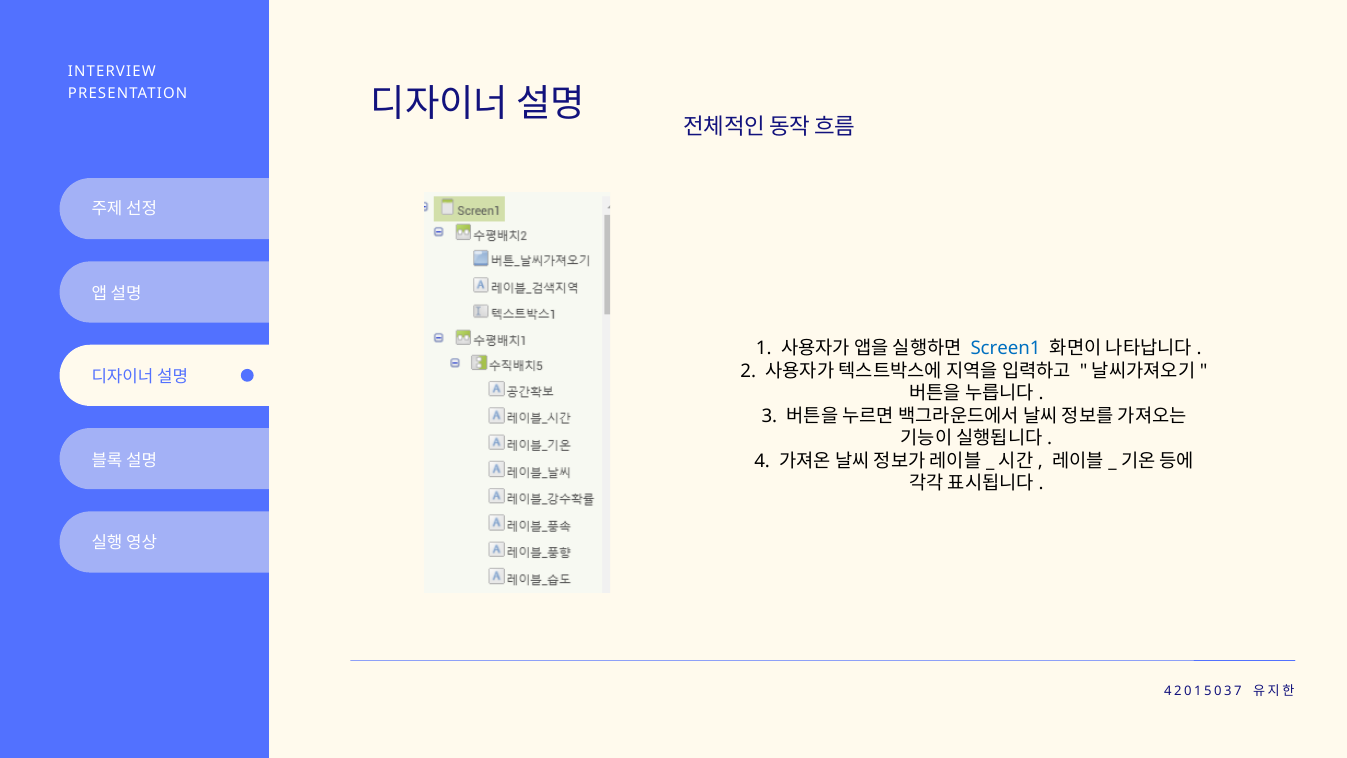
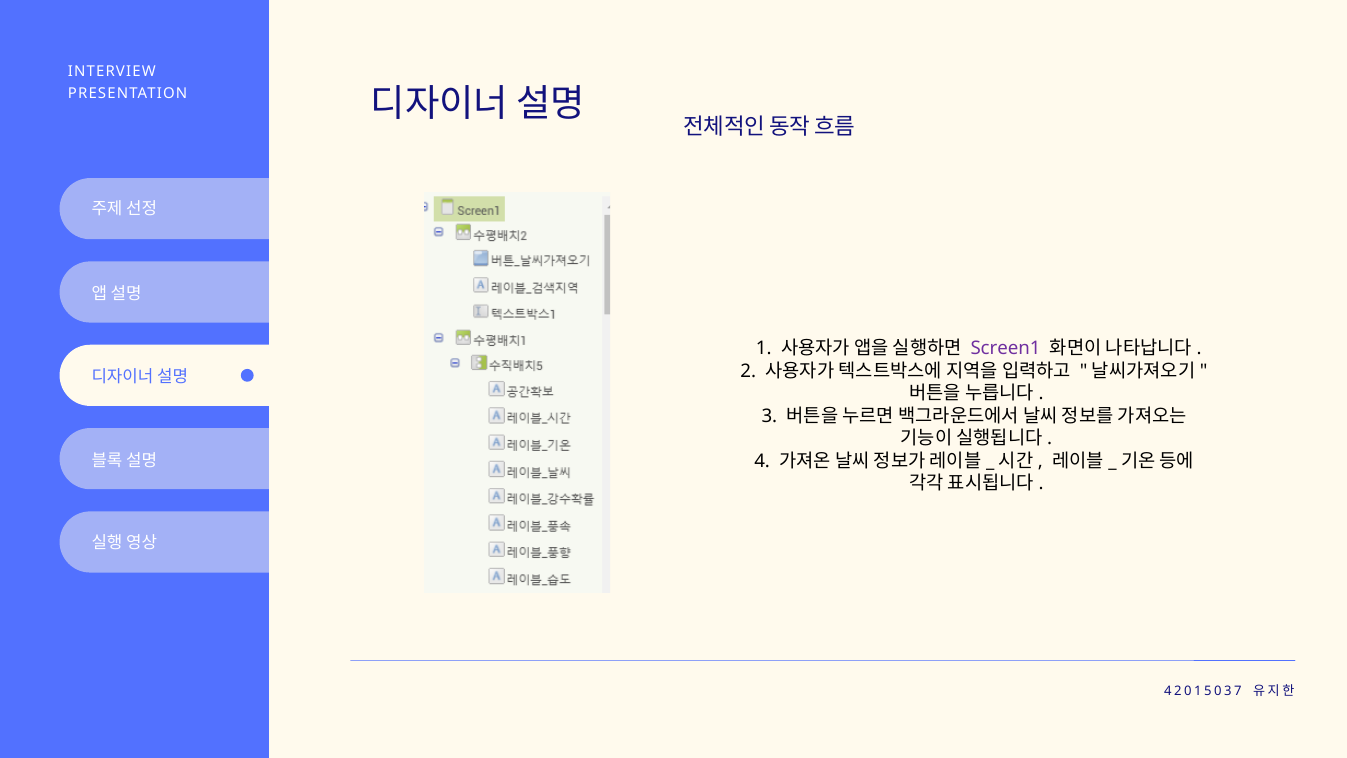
Screen1 colour: blue -> purple (1006, 349)
